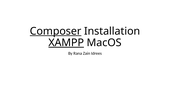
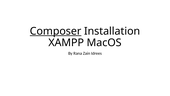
XAMPP underline: present -> none (66, 42)
